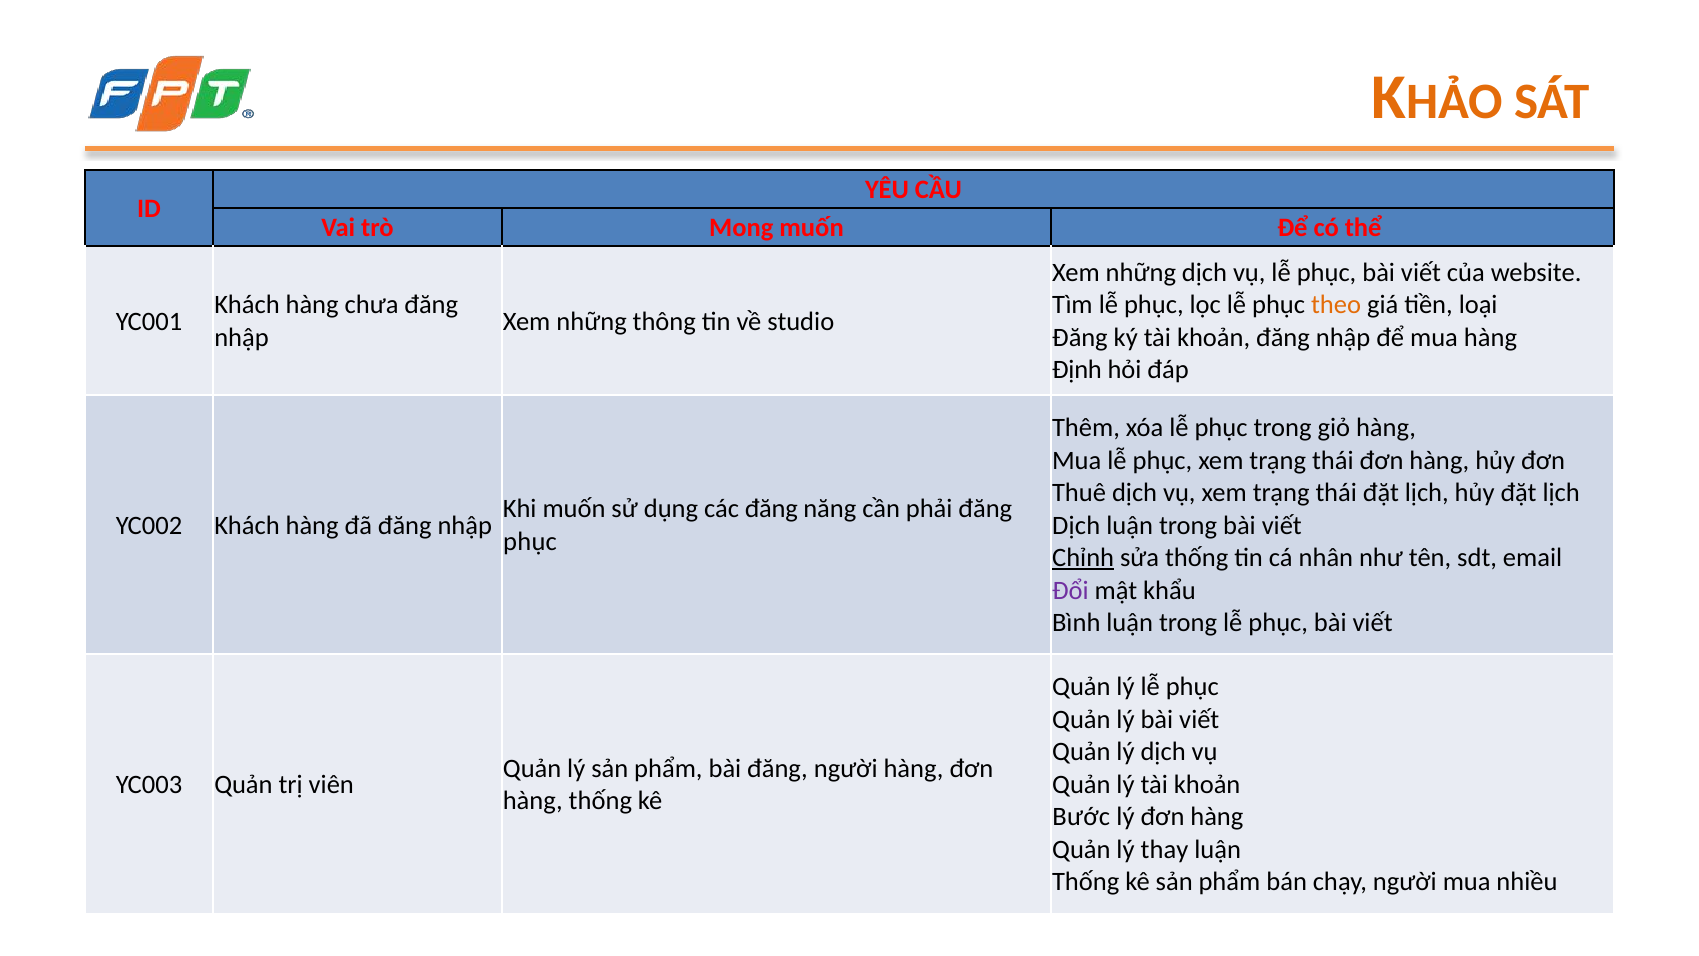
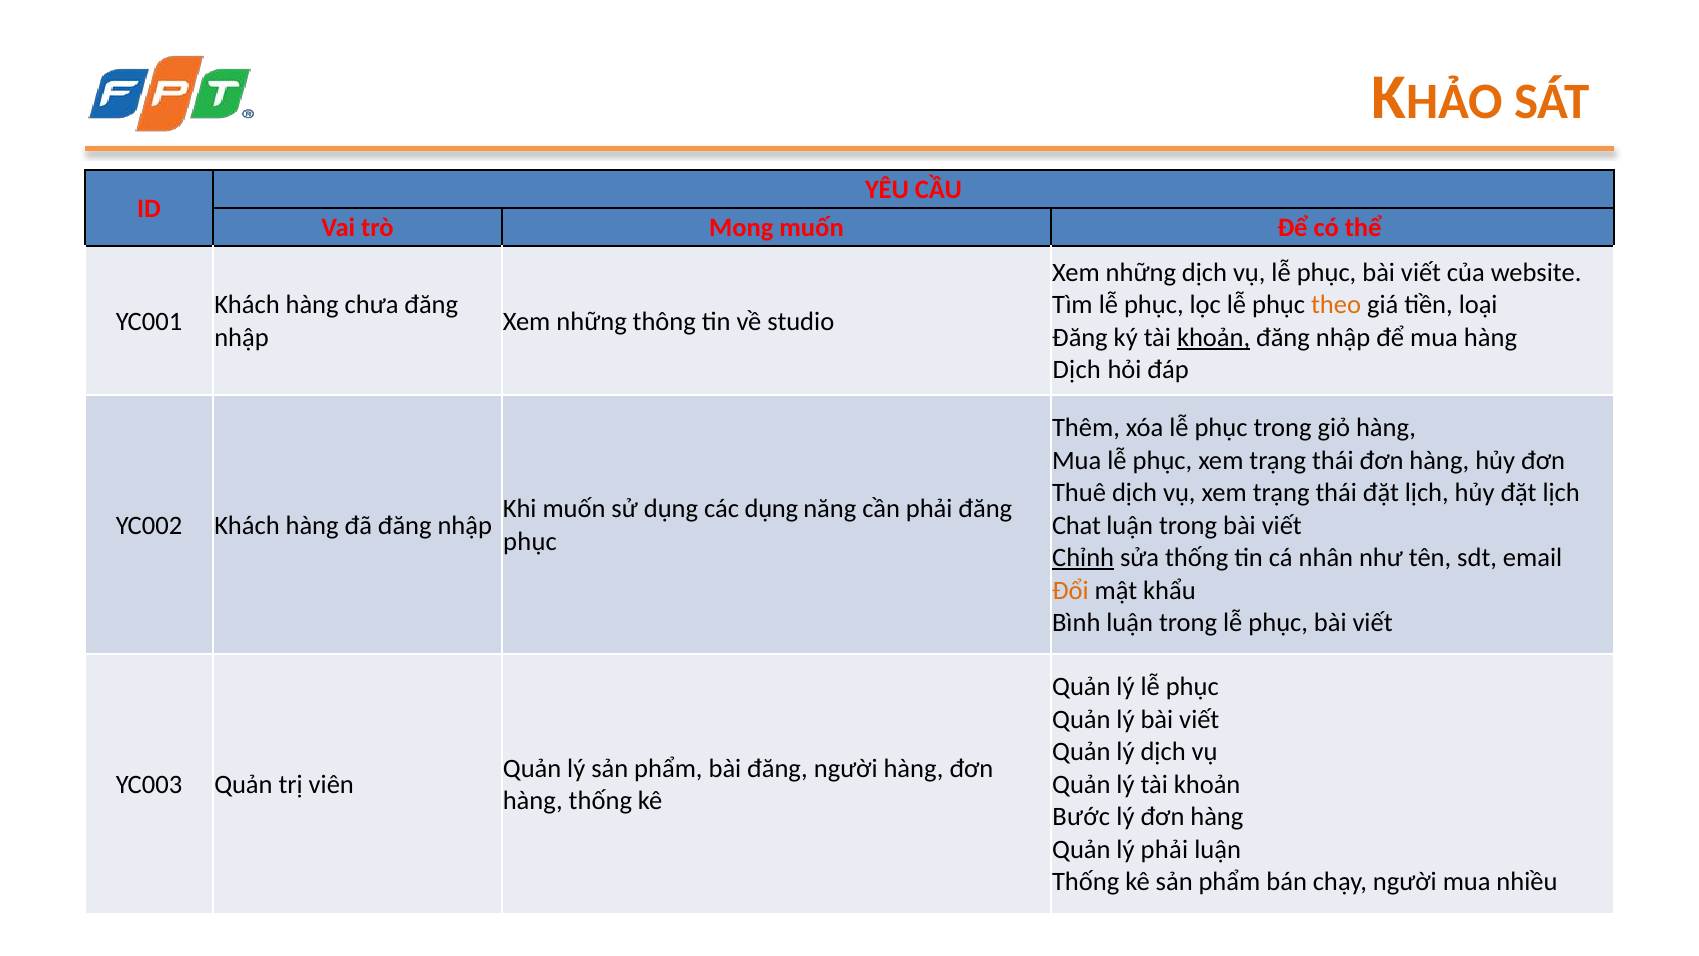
khoản underline: none -> present (1214, 337)
Định: Định -> Dịch (1077, 370)
các đăng: đăng -> dụng (771, 509)
Dịch: Dịch -> Chat (1076, 525)
Đổi colour: purple -> orange (1070, 590)
lý thay: thay -> phải (1164, 849)
